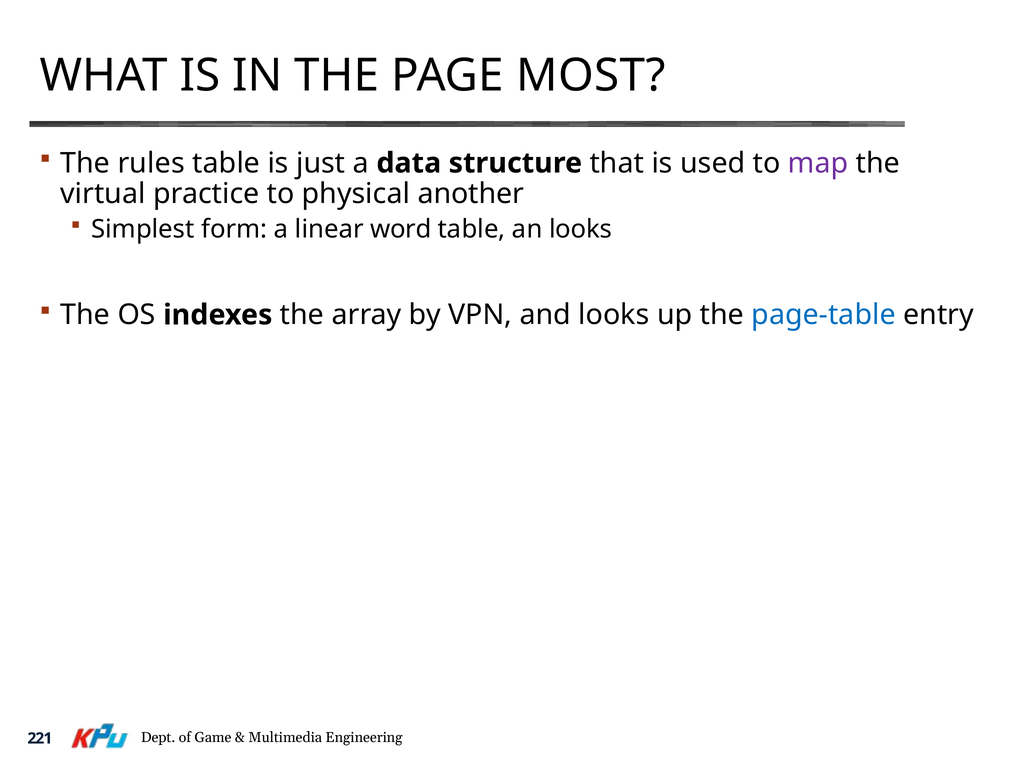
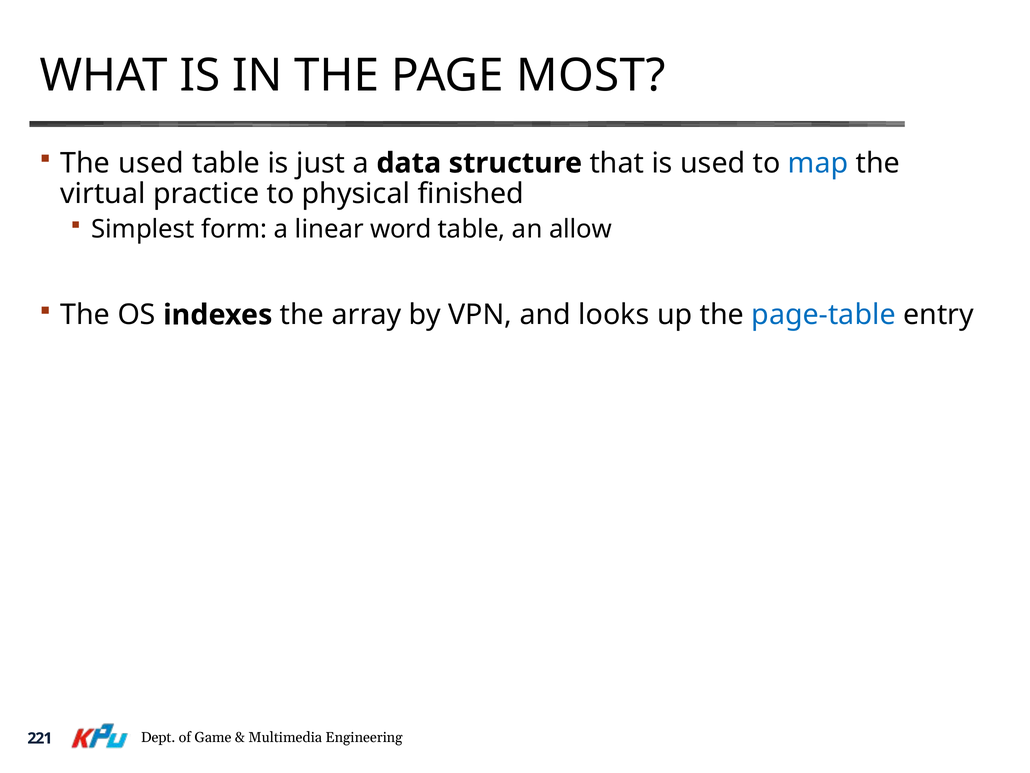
The rules: rules -> used (151, 163)
map colour: purple -> blue (818, 163)
another: another -> finished (471, 194)
an looks: looks -> allow (581, 229)
